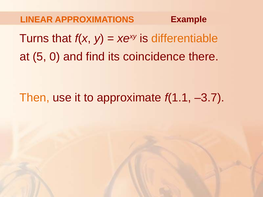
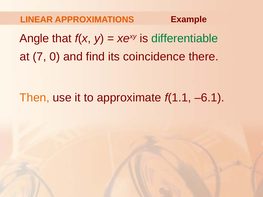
Turns: Turns -> Angle (34, 38)
differentiable colour: orange -> green (185, 38)
5: 5 -> 7 (40, 57)
–3.7: –3.7 -> –6.1 (209, 98)
